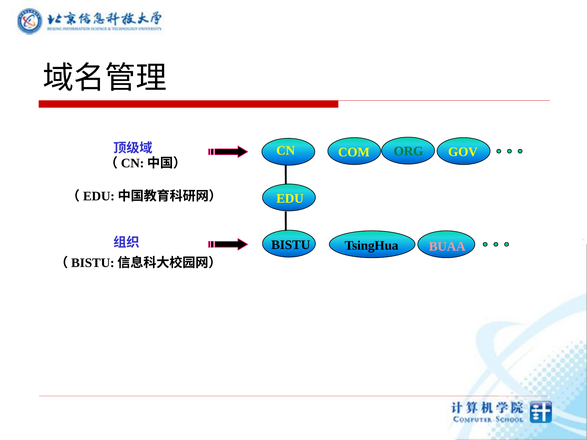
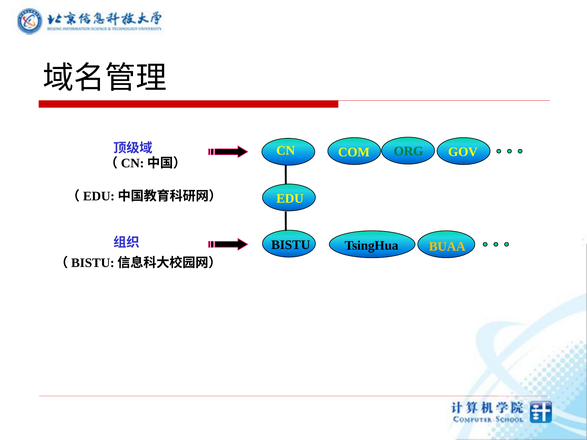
BUAA colour: pink -> yellow (447, 247)
